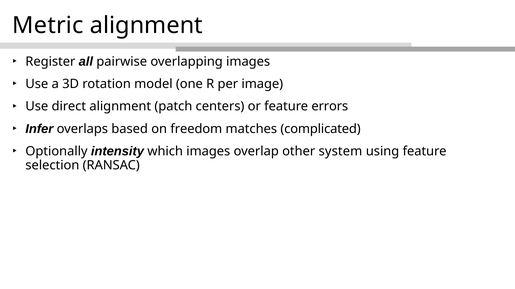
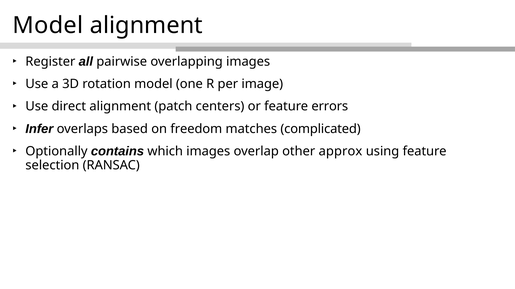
Metric: Metric -> Model (48, 25)
intensity: intensity -> contains (118, 152)
system: system -> approx (340, 152)
